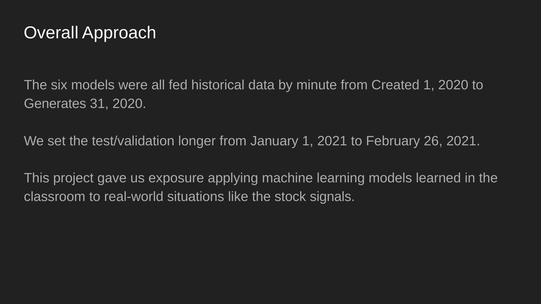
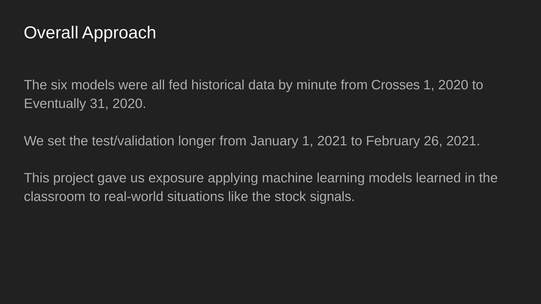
Created: Created -> Crosses (396, 85)
Generates: Generates -> Eventually (55, 104)
